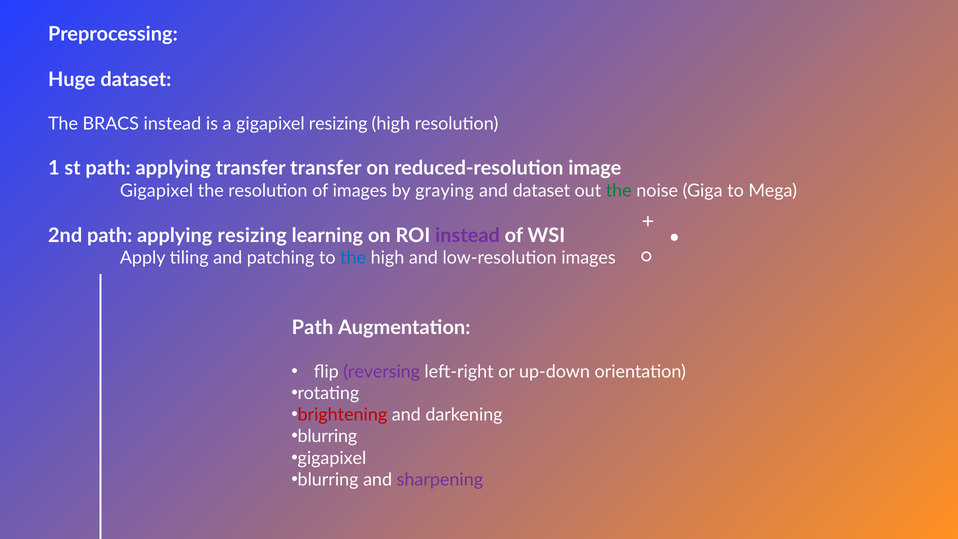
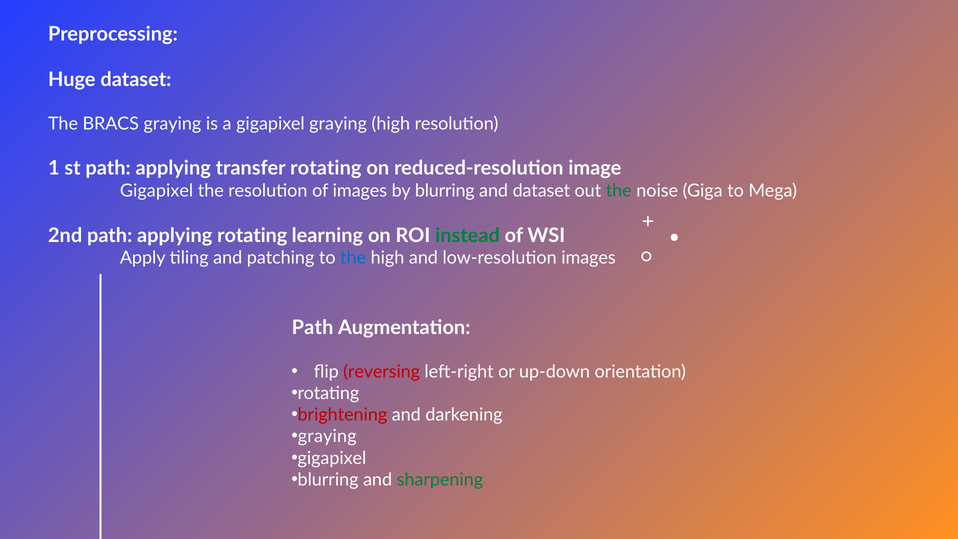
BRACS instead: instead -> graying (172, 124)
gigapixel resizing: resizing -> graying (338, 124)
transfer transfer: transfer -> rotating (326, 168)
by graying: graying -> blurring (445, 191)
applying resizing: resizing -> rotating (252, 235)
instead colour: purple -> green (468, 235)
reversing colour: purple -> red (382, 372)
blurring: blurring -> graying (327, 436)
sharpening colour: purple -> green (440, 480)
